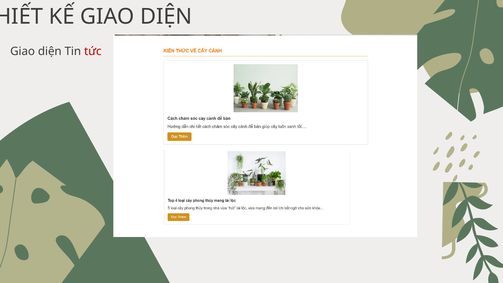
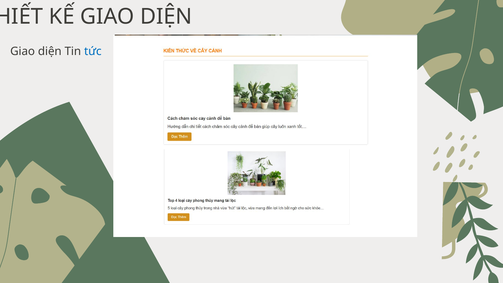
tức colour: red -> blue (93, 51)
